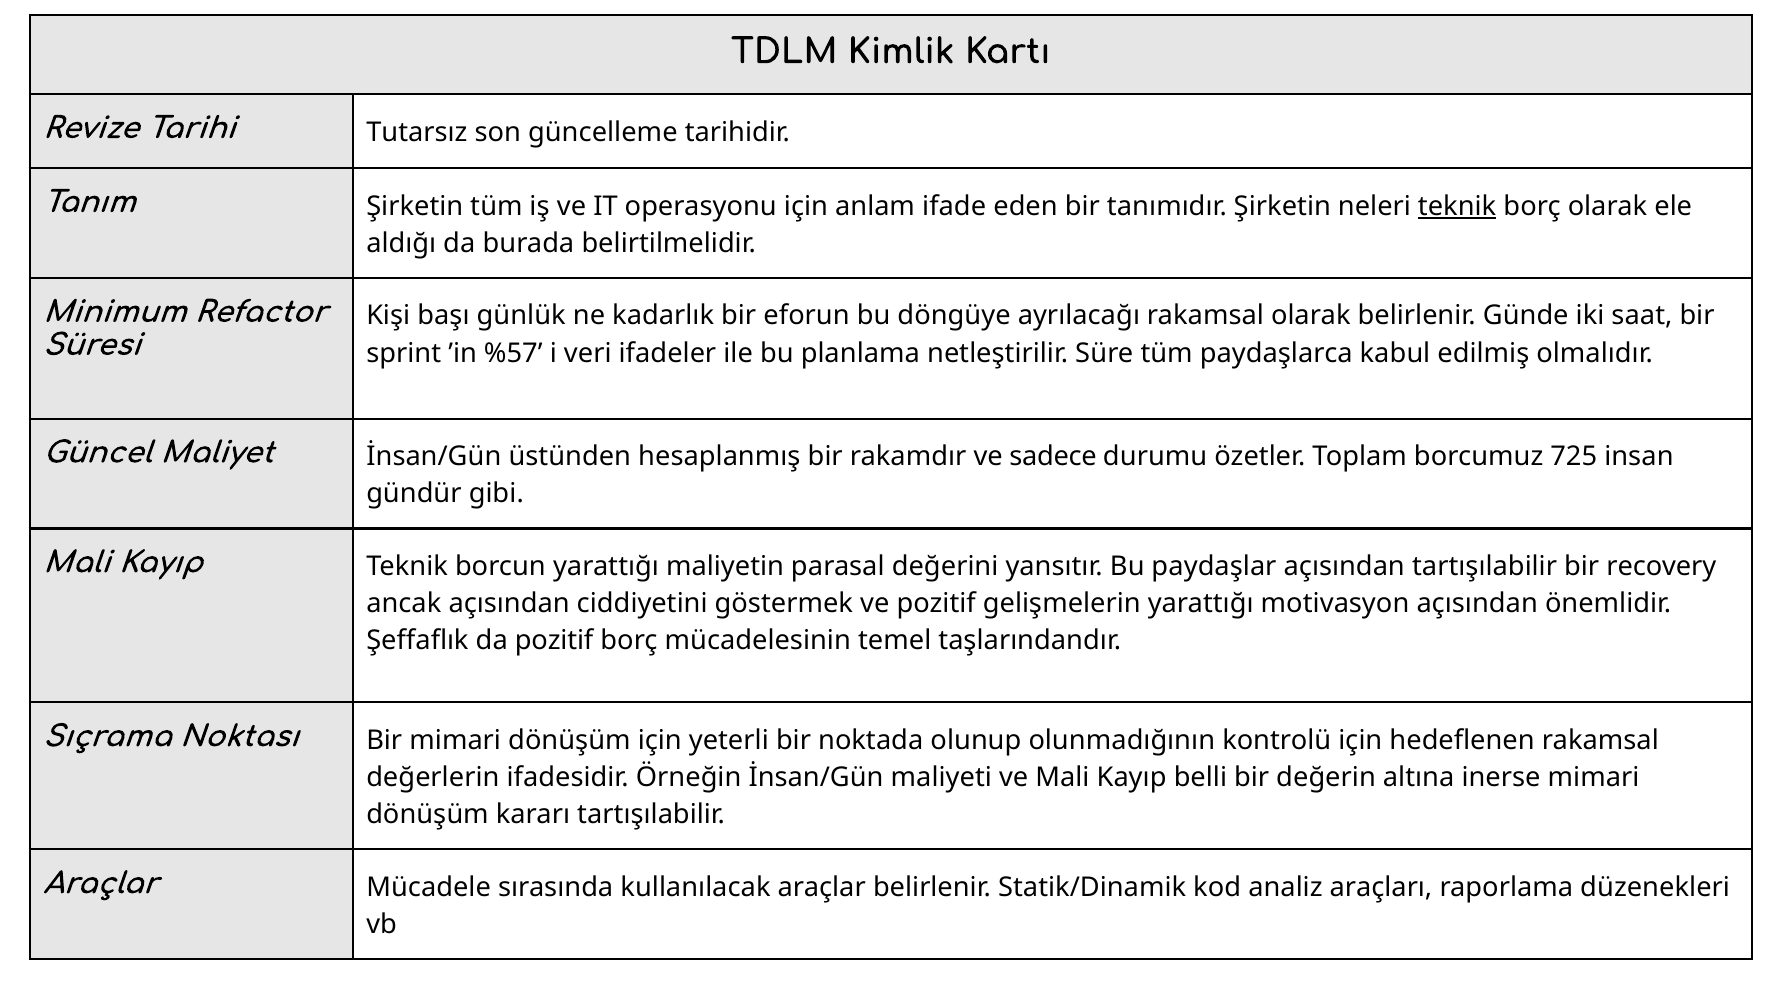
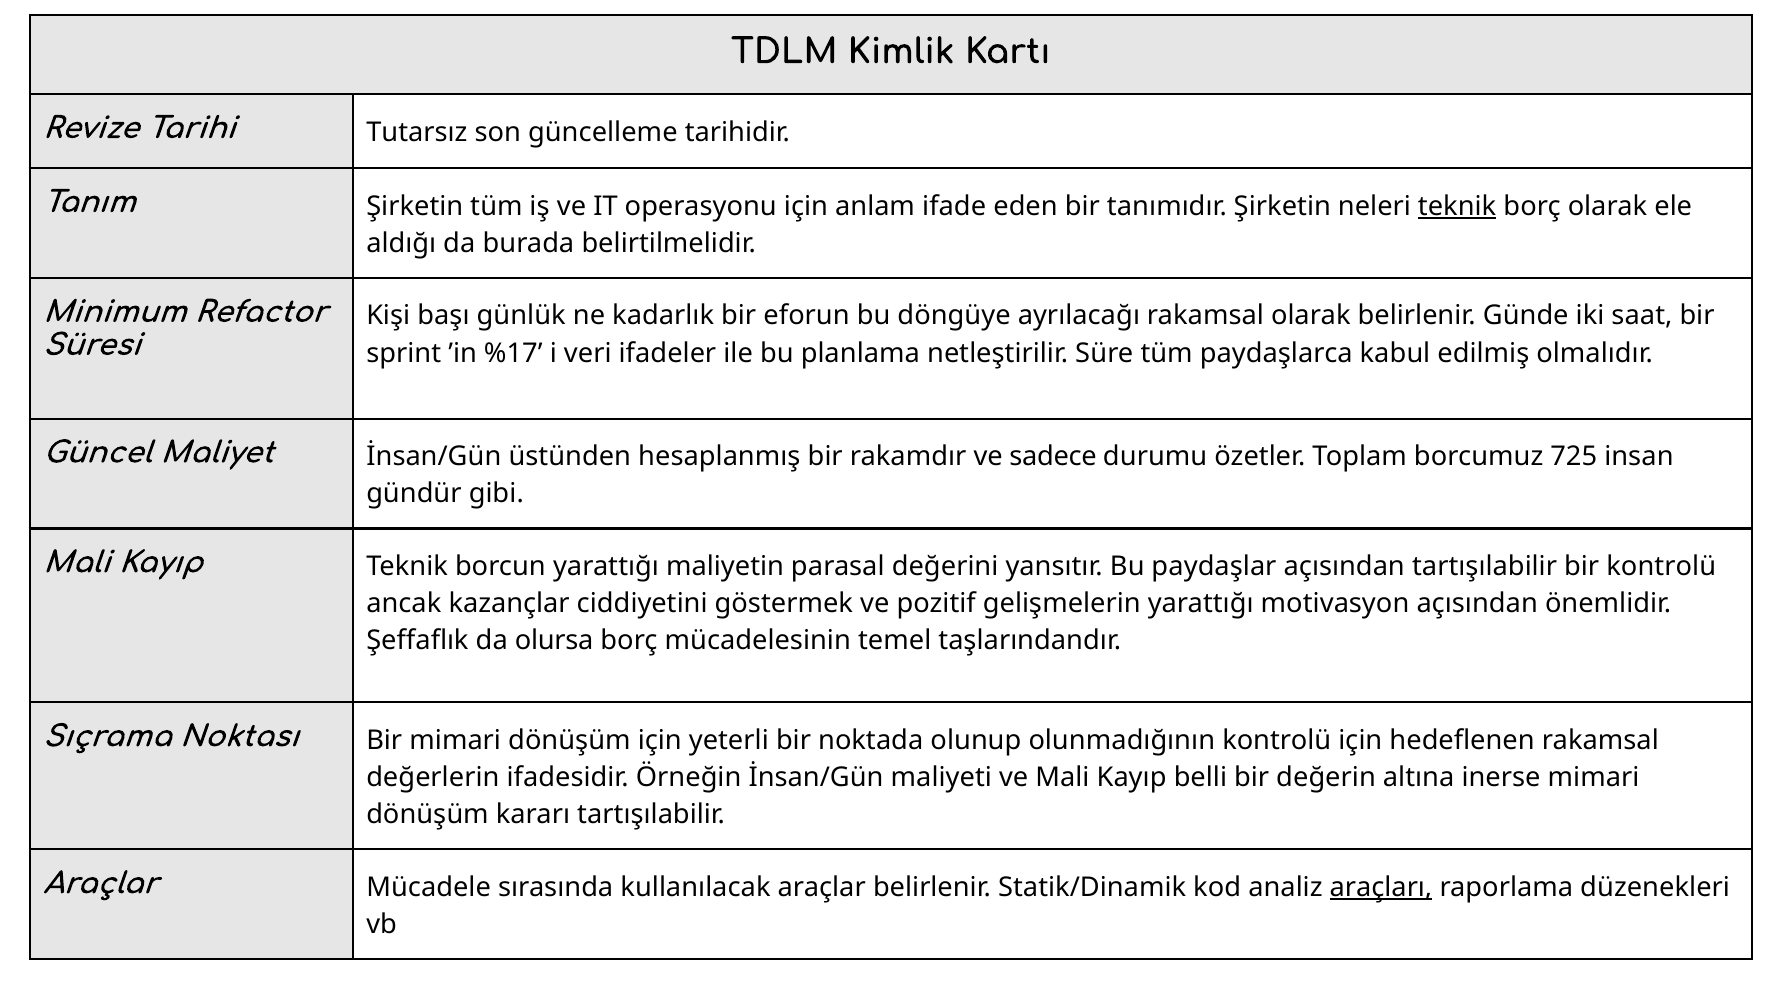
%57: %57 -> %17 (513, 353)
bir recovery: recovery -> kontrolü (1661, 566)
ancak açısından: açısından -> kazançlar (509, 603)
da pozitif: pozitif -> olursa (554, 641)
araçları underline: none -> present (1381, 887)
